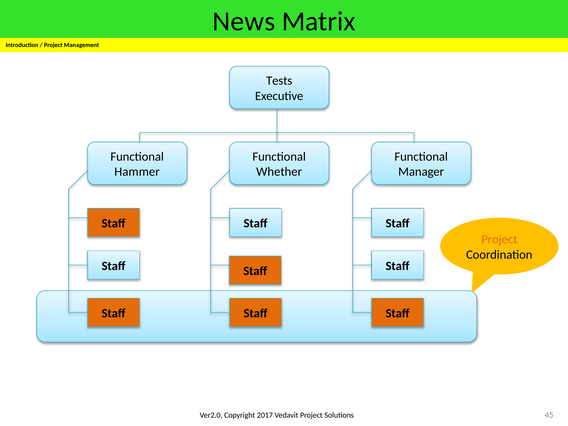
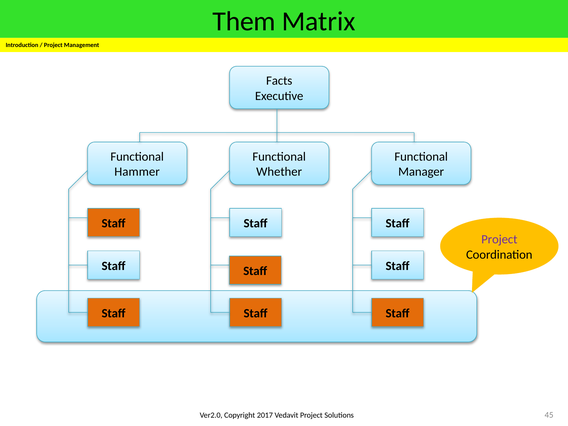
News: News -> Them (244, 21)
Tests: Tests -> Facts (279, 81)
Project colour: orange -> purple (499, 239)
